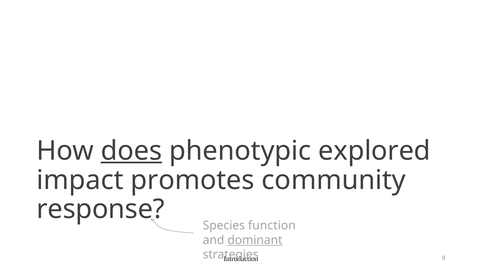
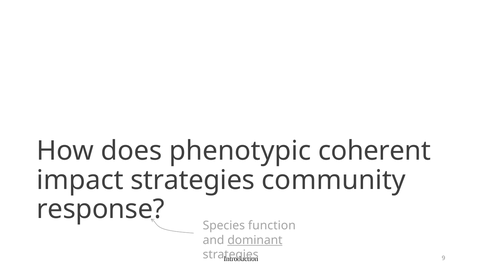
does underline: present -> none (131, 151)
explored: explored -> coherent (375, 151)
impact promotes: promotes -> strategies (193, 180)
